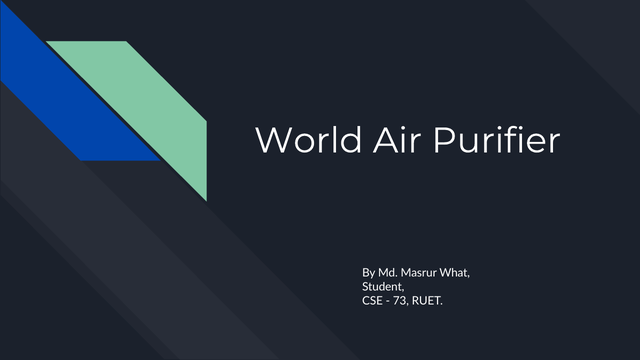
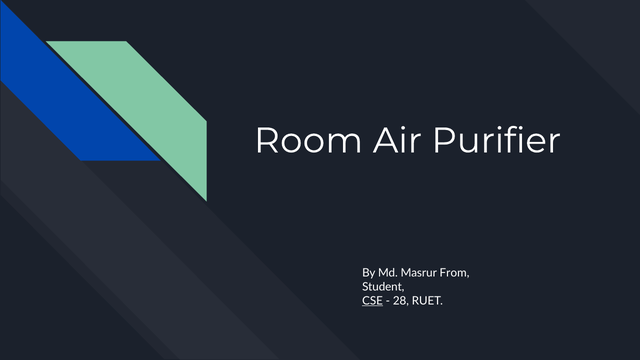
World: World -> Room (309, 141)
What: What -> From (455, 273)
CSE underline: none -> present (373, 301)
73: 73 -> 28 (401, 301)
